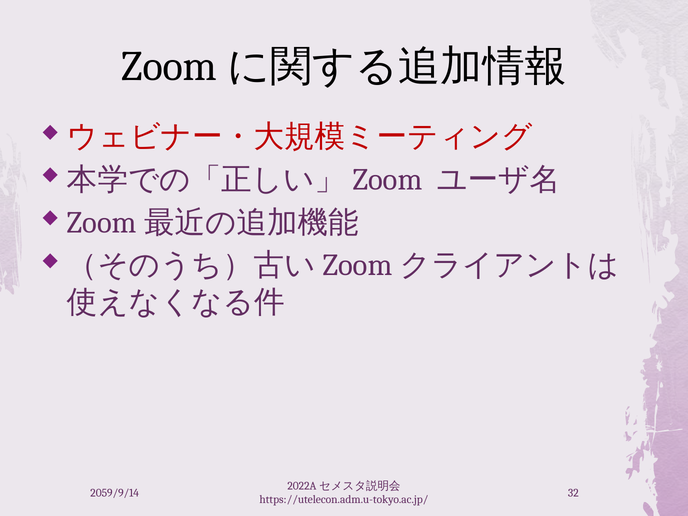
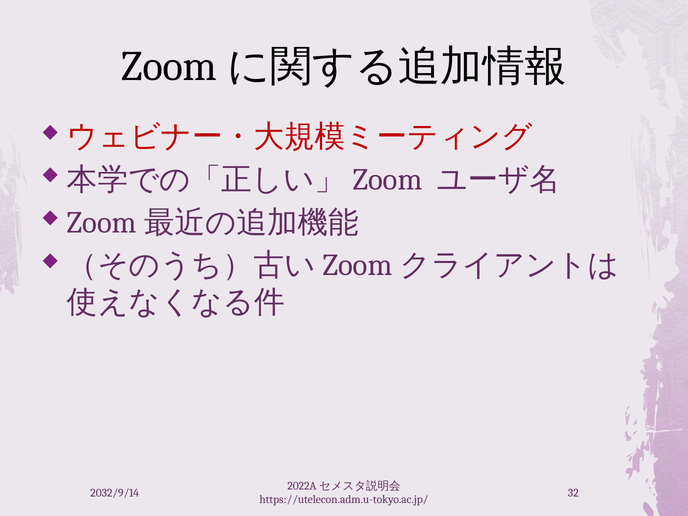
2059/9/14: 2059/9/14 -> 2032/9/14 (115, 493)
